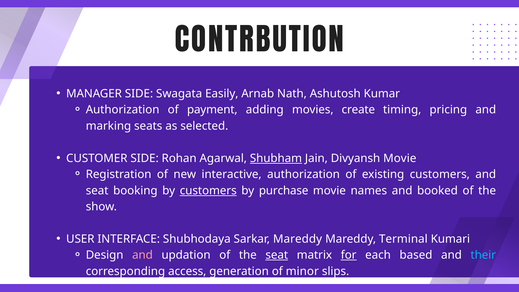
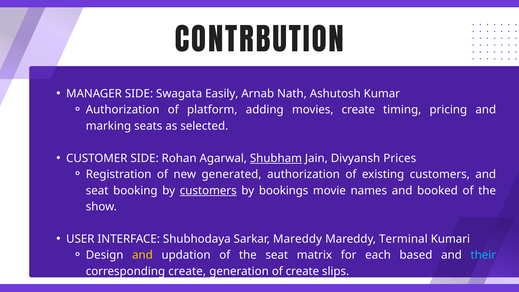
payment: payment -> platform (212, 110)
Divyansh Movie: Movie -> Prices (400, 158)
interactive: interactive -> generated (232, 174)
purchase: purchase -> bookings (284, 191)
and colour: pink -> yellow (142, 255)
seat underline: present -> none (277, 255)
for underline: present -> none (349, 255)
corresponding access: access -> create (187, 271)
of minor: minor -> create (302, 271)
